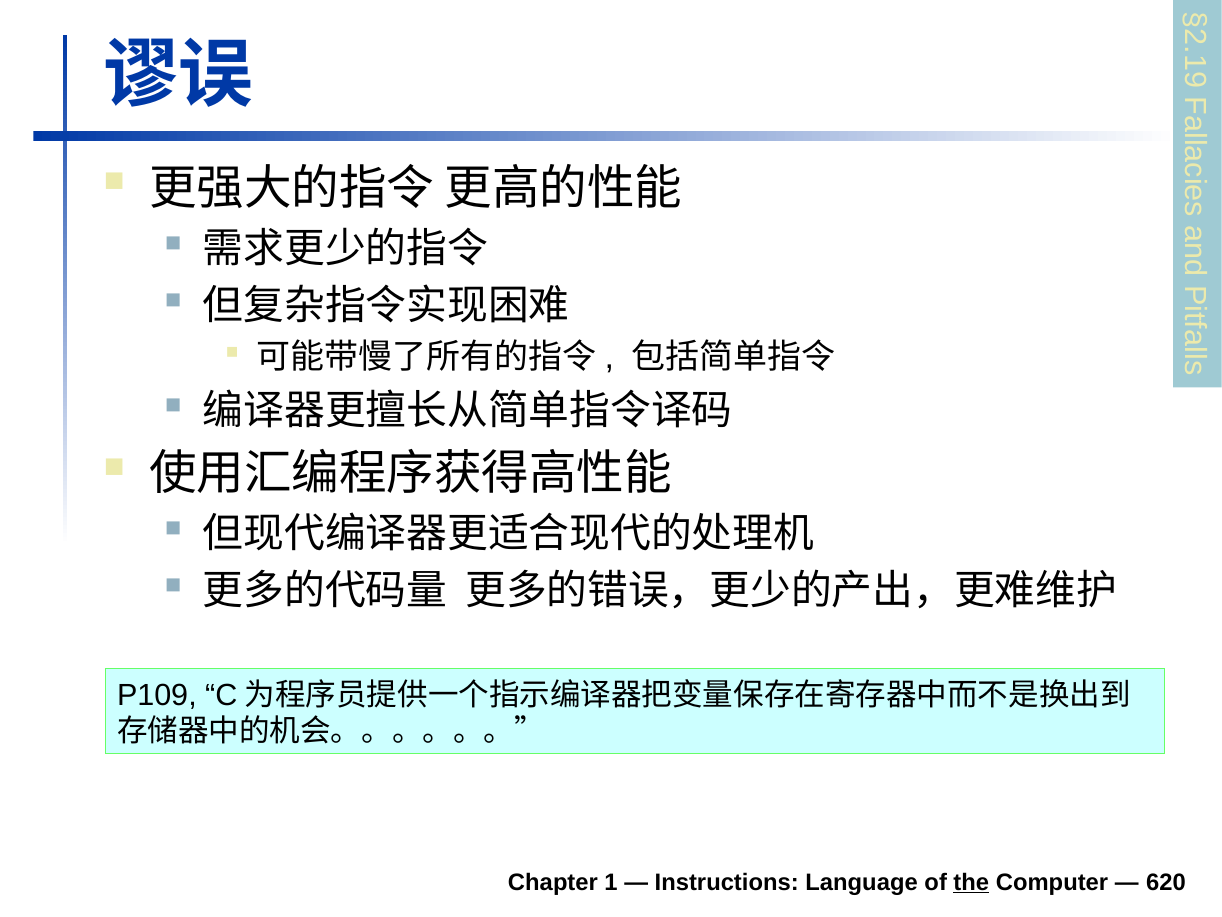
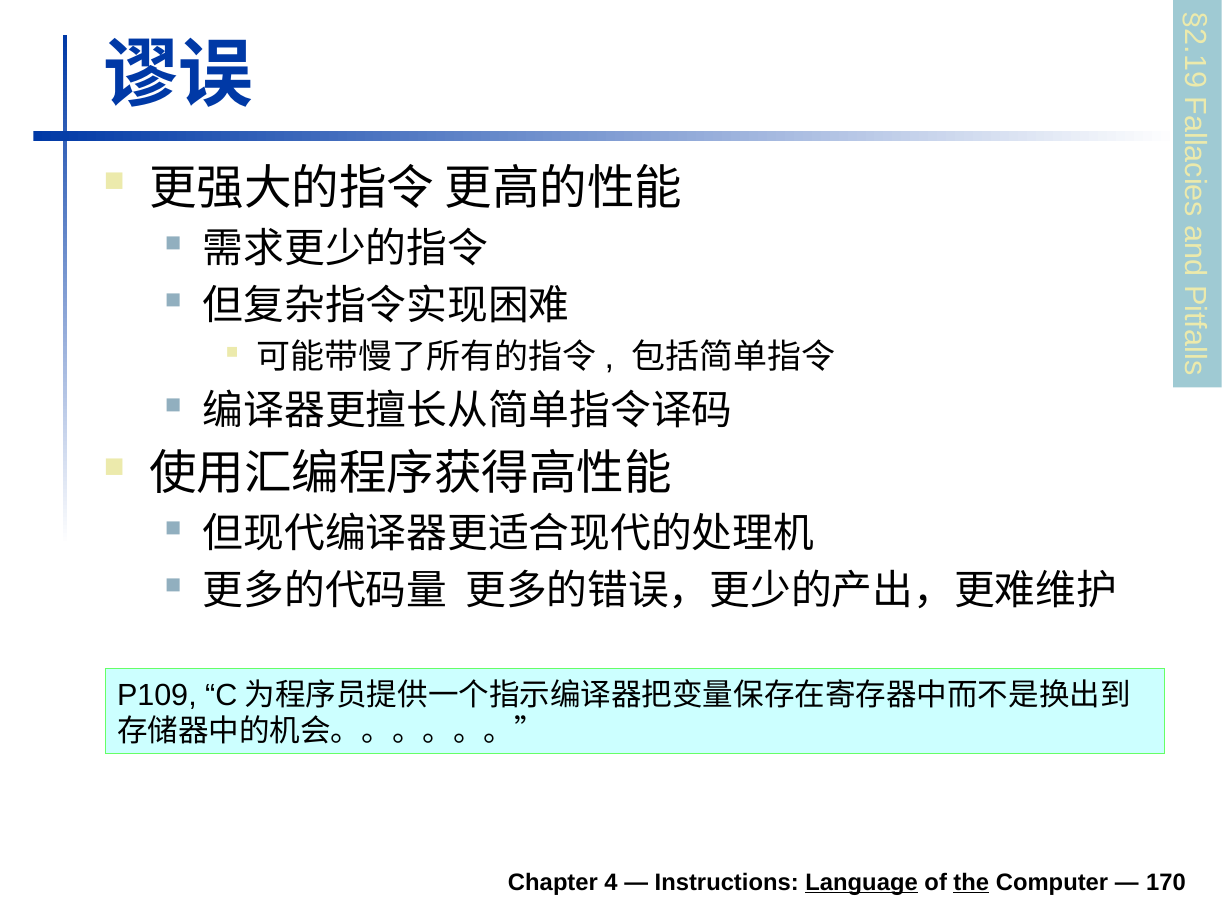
Chapter 1: 1 -> 4 (611, 882)
Language underline: none -> present (862, 882)
620: 620 -> 170 (1166, 882)
